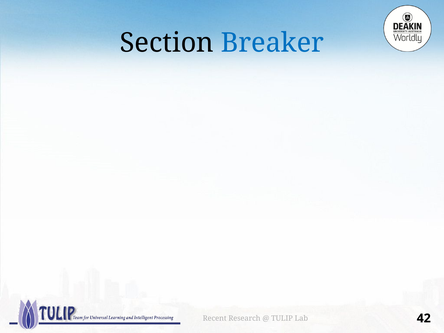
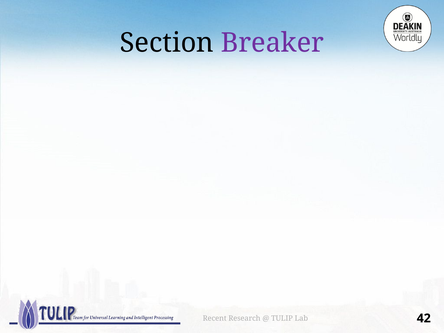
Breaker colour: blue -> purple (272, 43)
